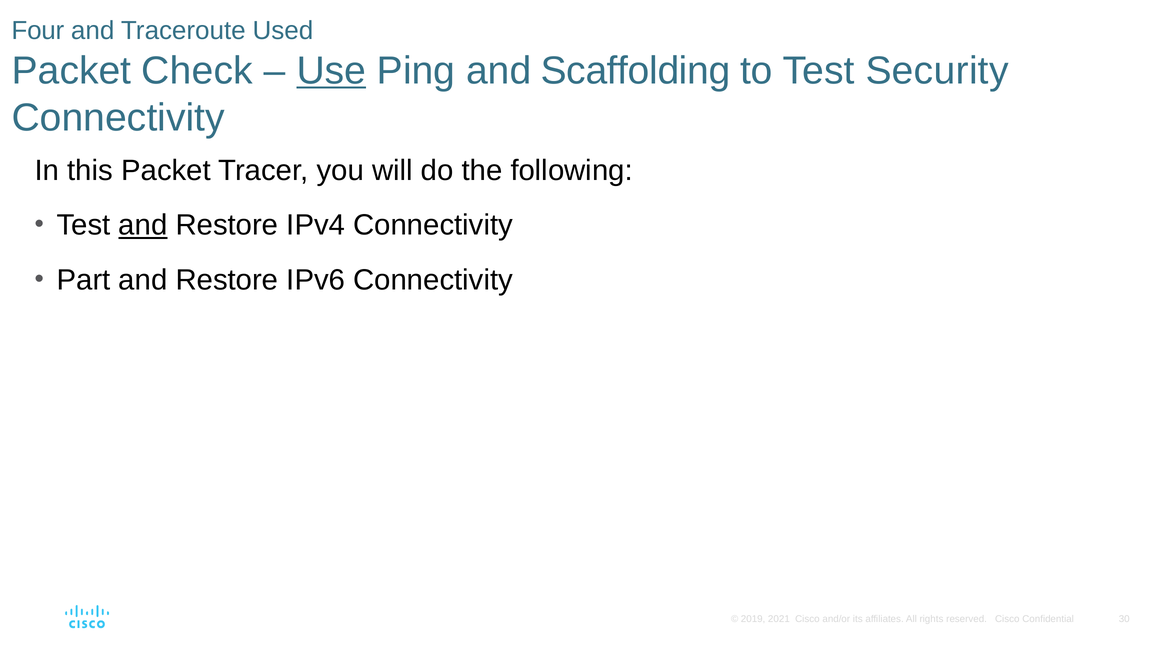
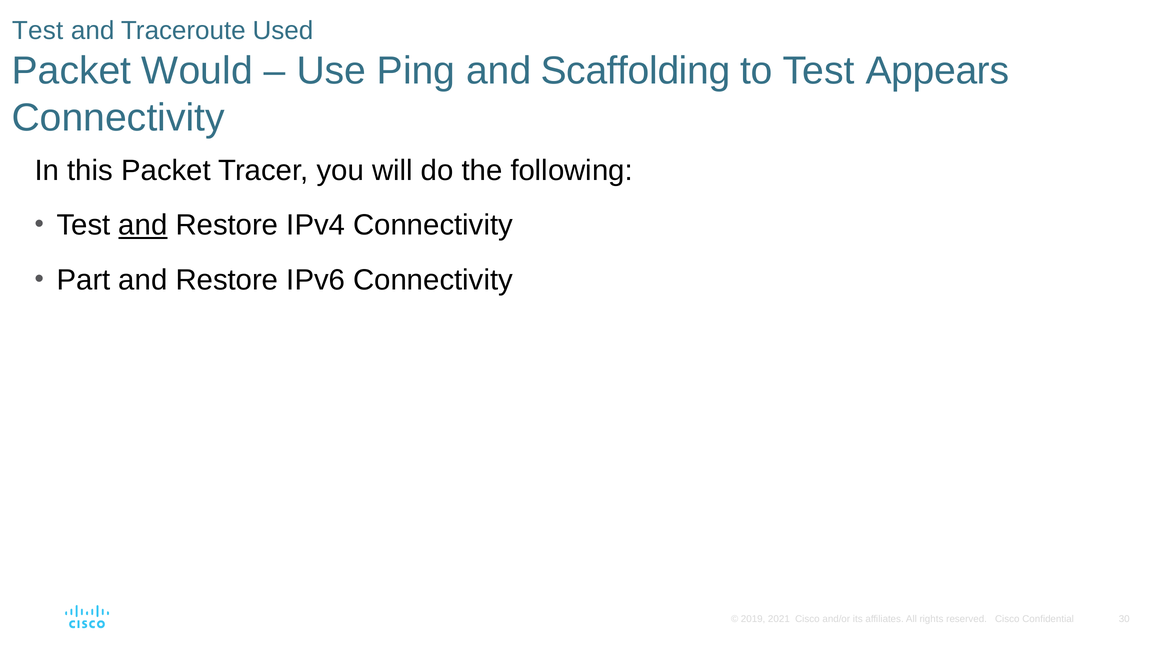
Four: Four -> Test (38, 31)
Check: Check -> Would (197, 71)
Use underline: present -> none (331, 71)
Security: Security -> Appears (937, 71)
